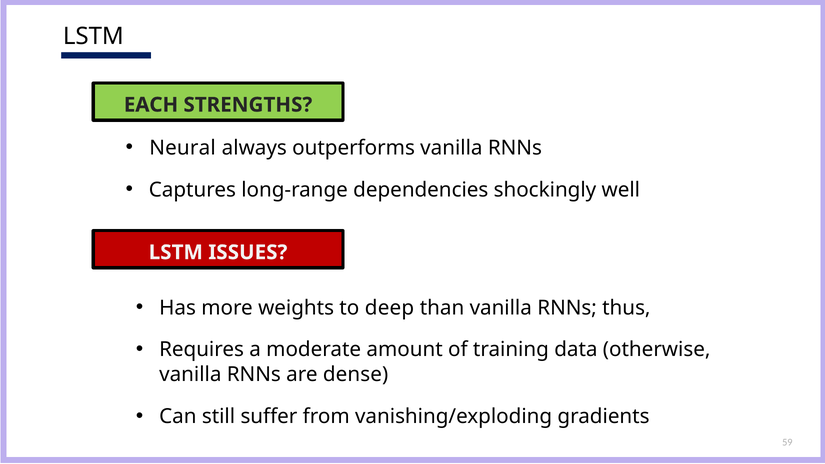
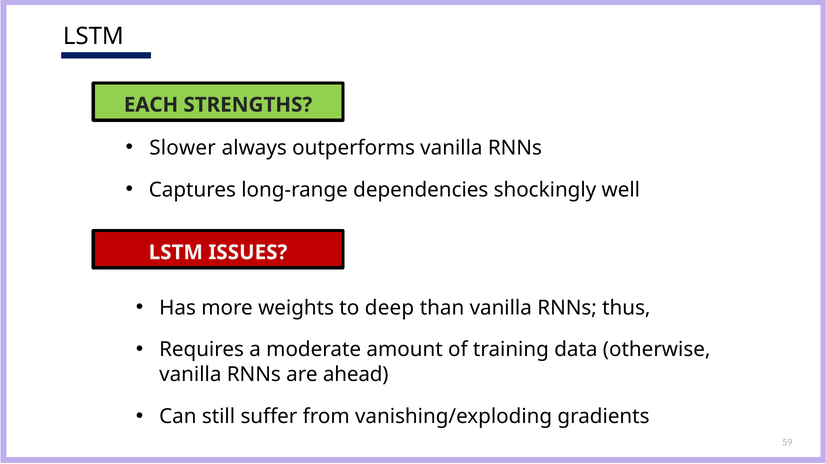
Neural: Neural -> Slower (183, 148)
dense: dense -> ahead (356, 374)
